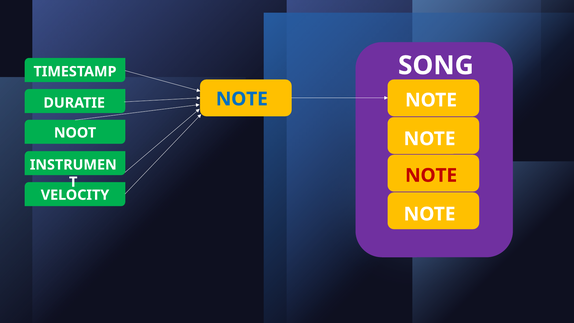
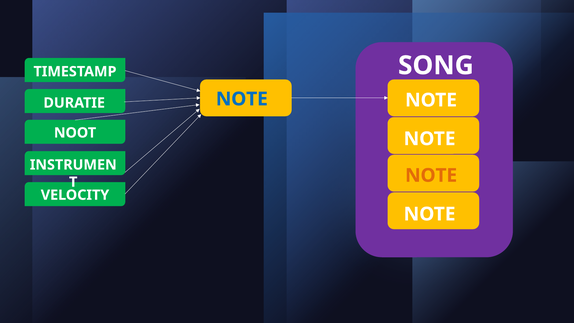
NOTE colour: red -> orange (431, 175)
